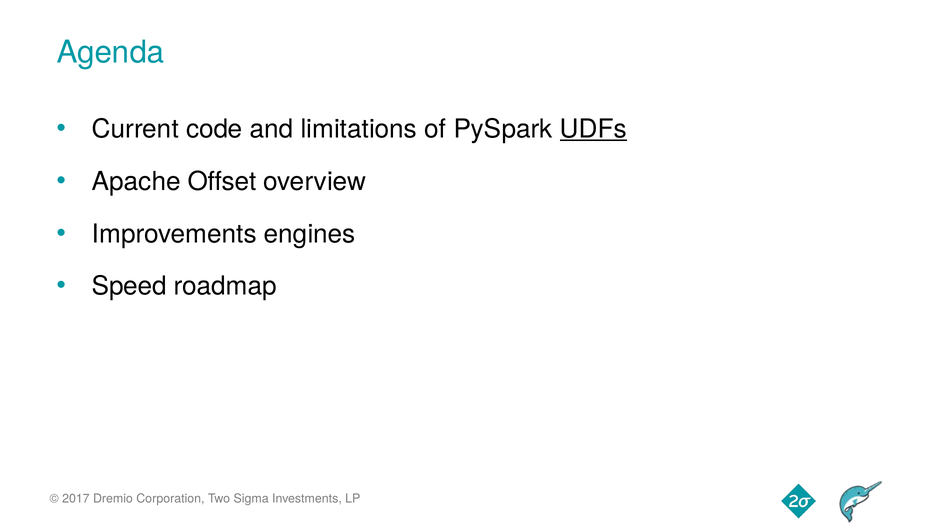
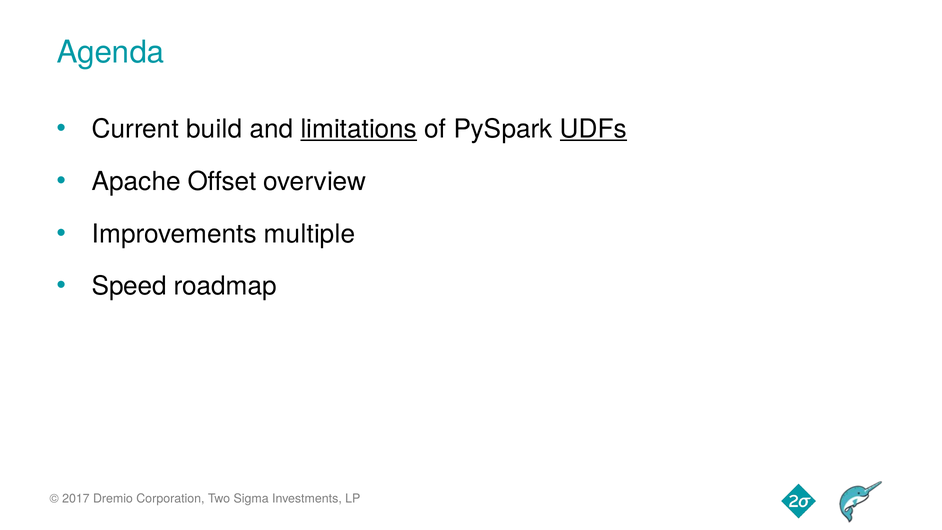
code: code -> build (214, 129)
limitations underline: none -> present (359, 129)
engines: engines -> multiple (310, 234)
